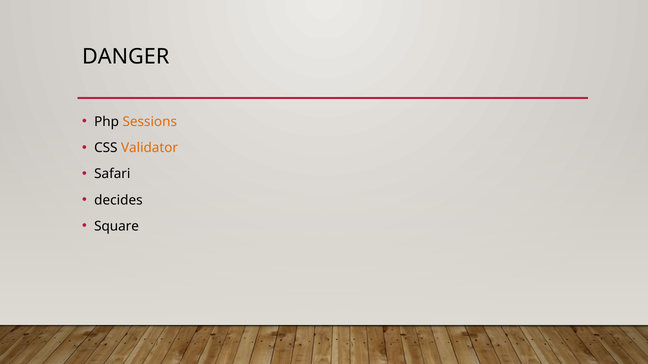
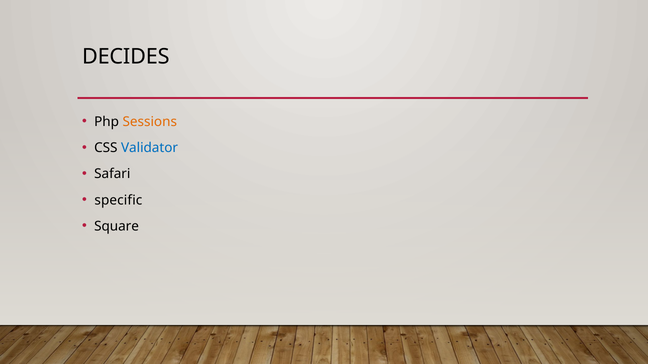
DANGER: DANGER -> DECIDES (126, 57)
Validator colour: orange -> blue (150, 148)
decides: decides -> specific (118, 200)
